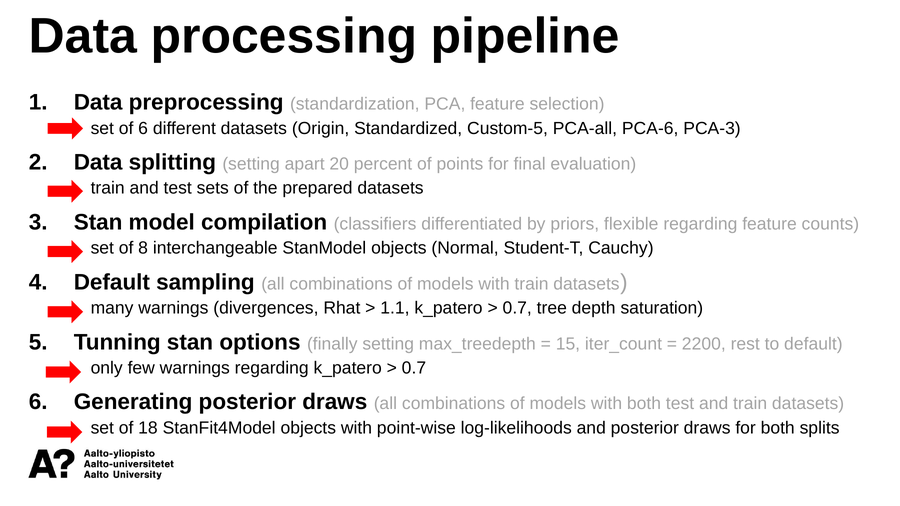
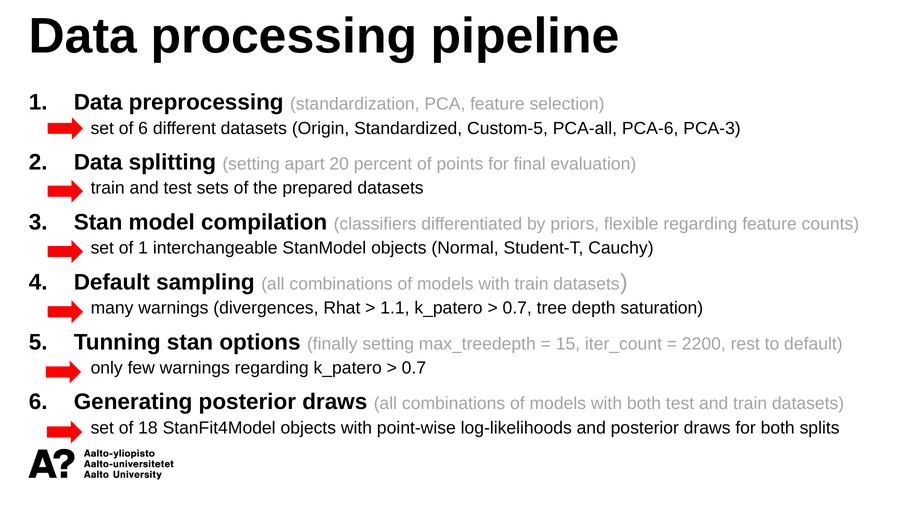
of 8: 8 -> 1 (143, 248)
